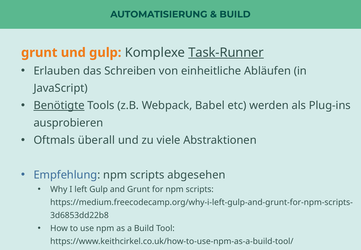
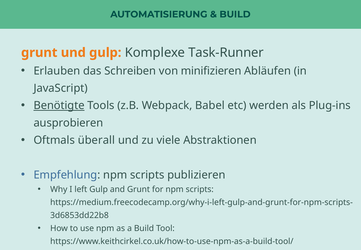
Task-Runner underline: present -> none (226, 53)
einheitliche: einheitliche -> minifizieren (211, 71)
abgesehen: abgesehen -> publizieren (196, 175)
